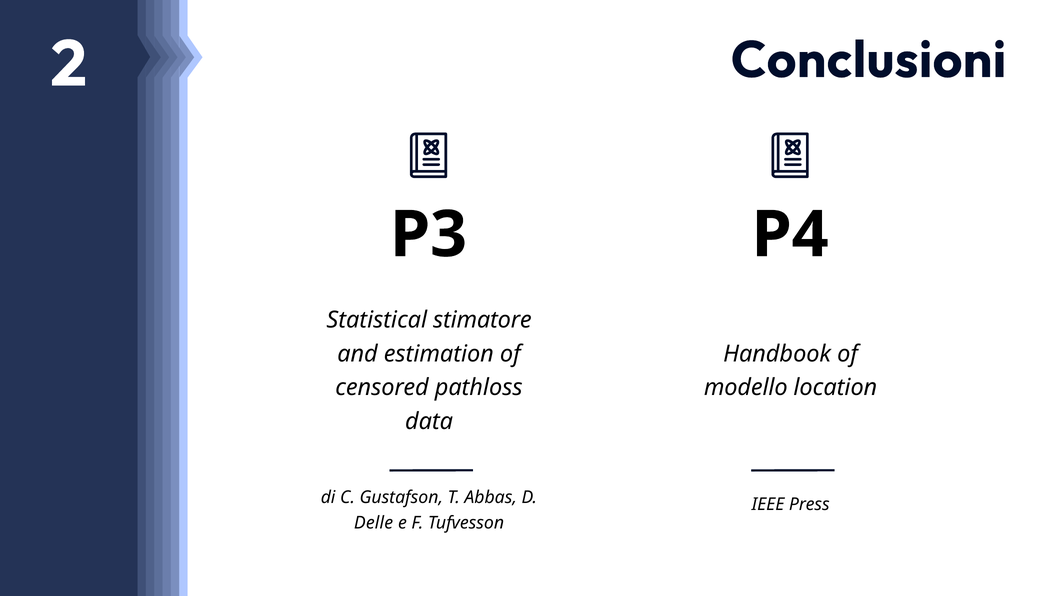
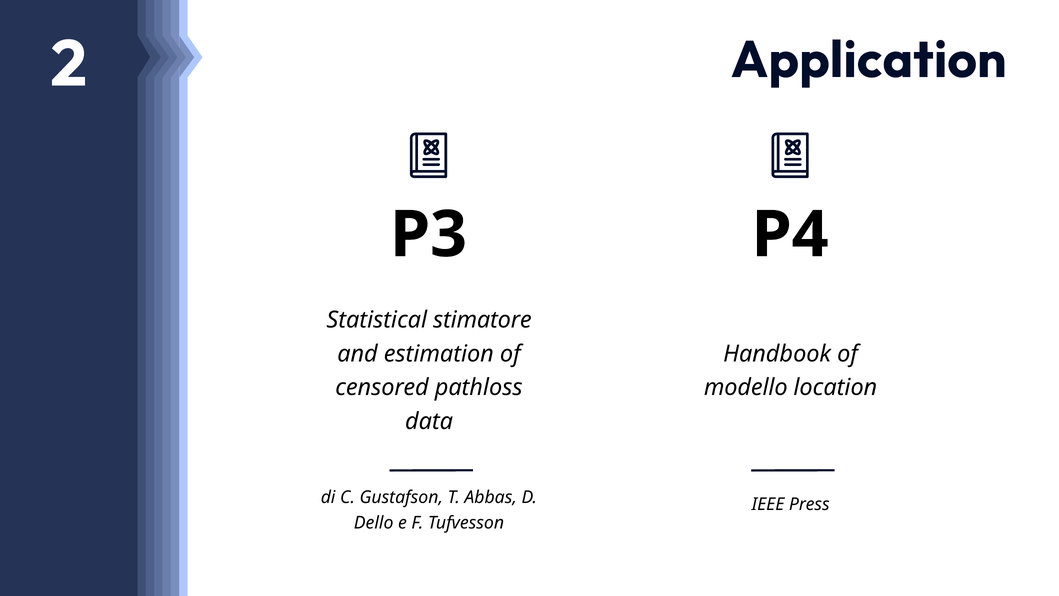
Conclusioni: Conclusioni -> Application (869, 60)
Delle: Delle -> Dello (374, 523)
